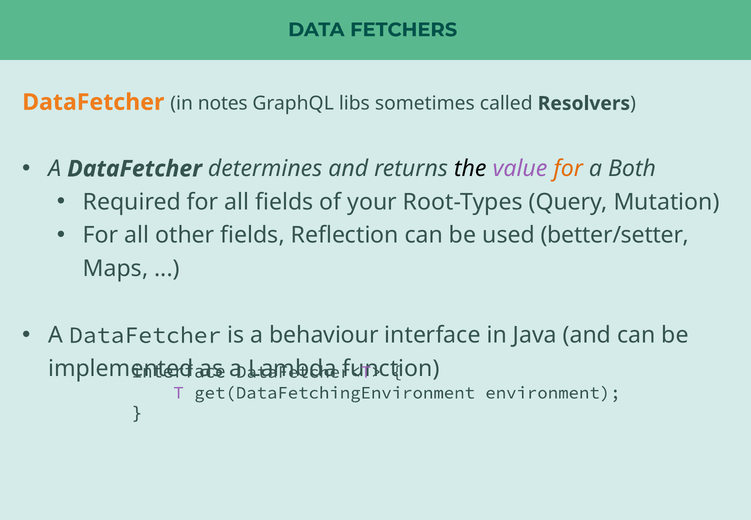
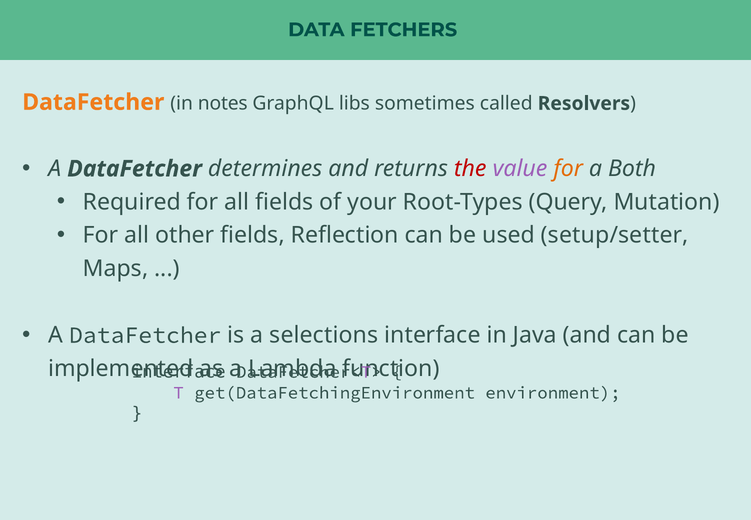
the colour: black -> red (470, 169)
better/setter: better/setter -> setup/setter (615, 235)
behaviour: behaviour -> selections (324, 335)
